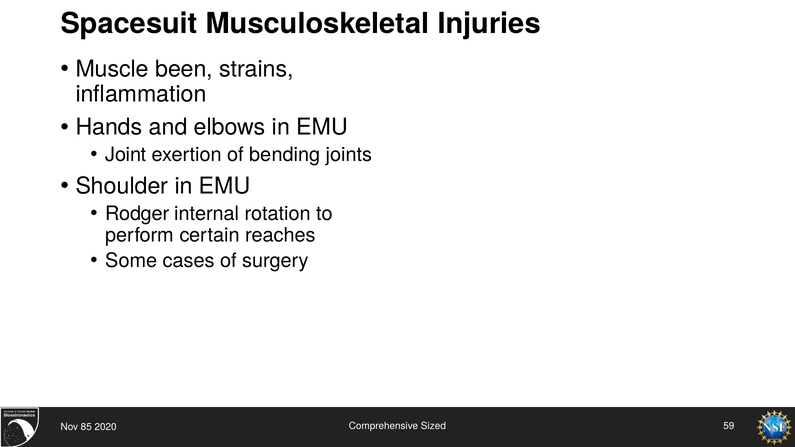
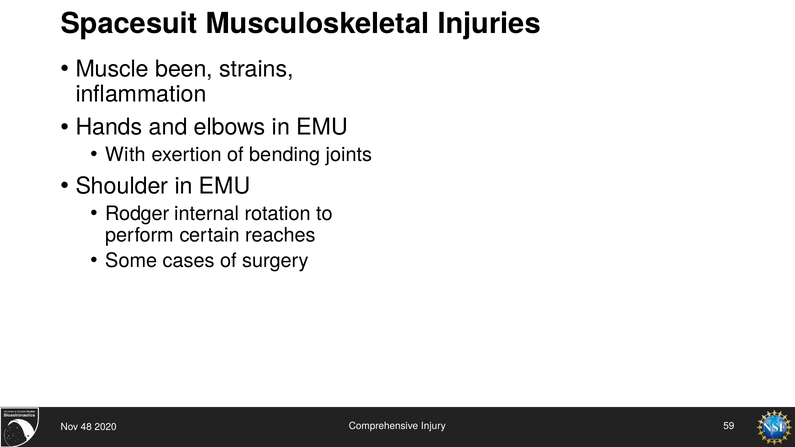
Joint: Joint -> With (126, 155)
Sized: Sized -> Injury (433, 426)
85: 85 -> 48 (86, 427)
